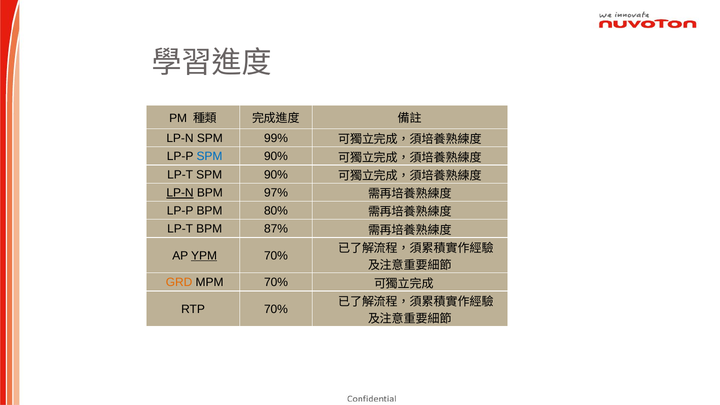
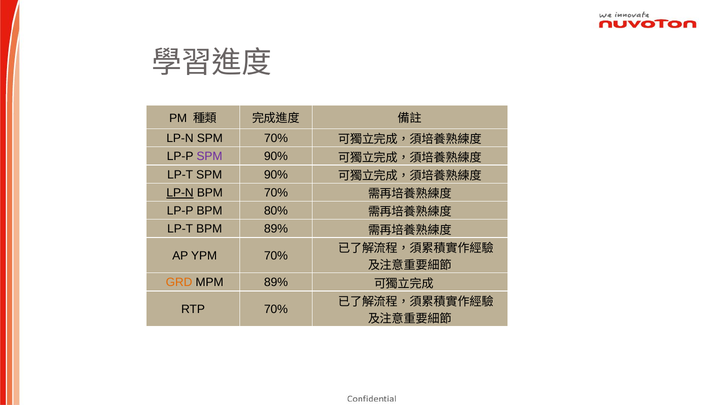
SPM 99%: 99% -> 70% (276, 138)
SPM colour: blue -> purple (209, 157)
BPM 97%: 97% -> 70% (276, 193)
BPM 87%: 87% -> 89% (276, 229)
YPM underline: present -> none (204, 256)
MPM 70%: 70% -> 89% (276, 282)
